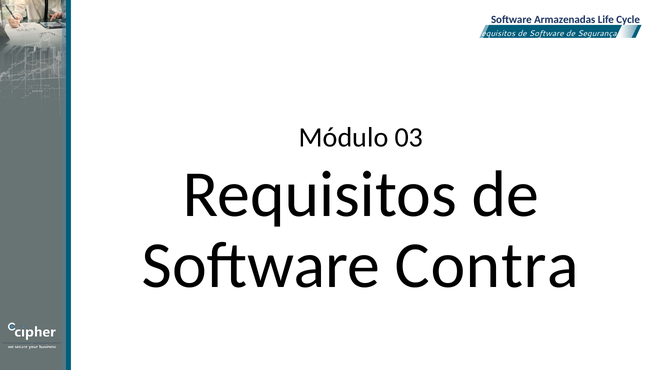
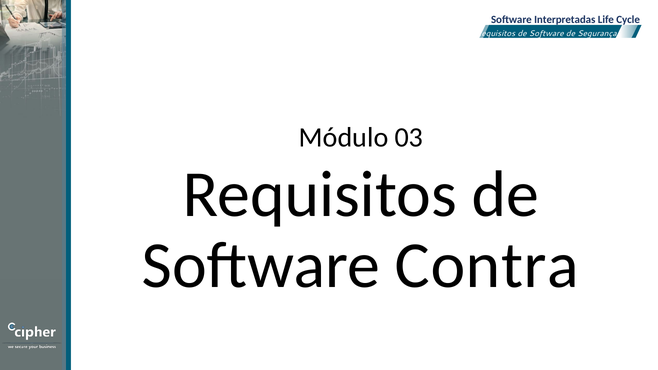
Armazenadas: Armazenadas -> Interpretadas (565, 20)
